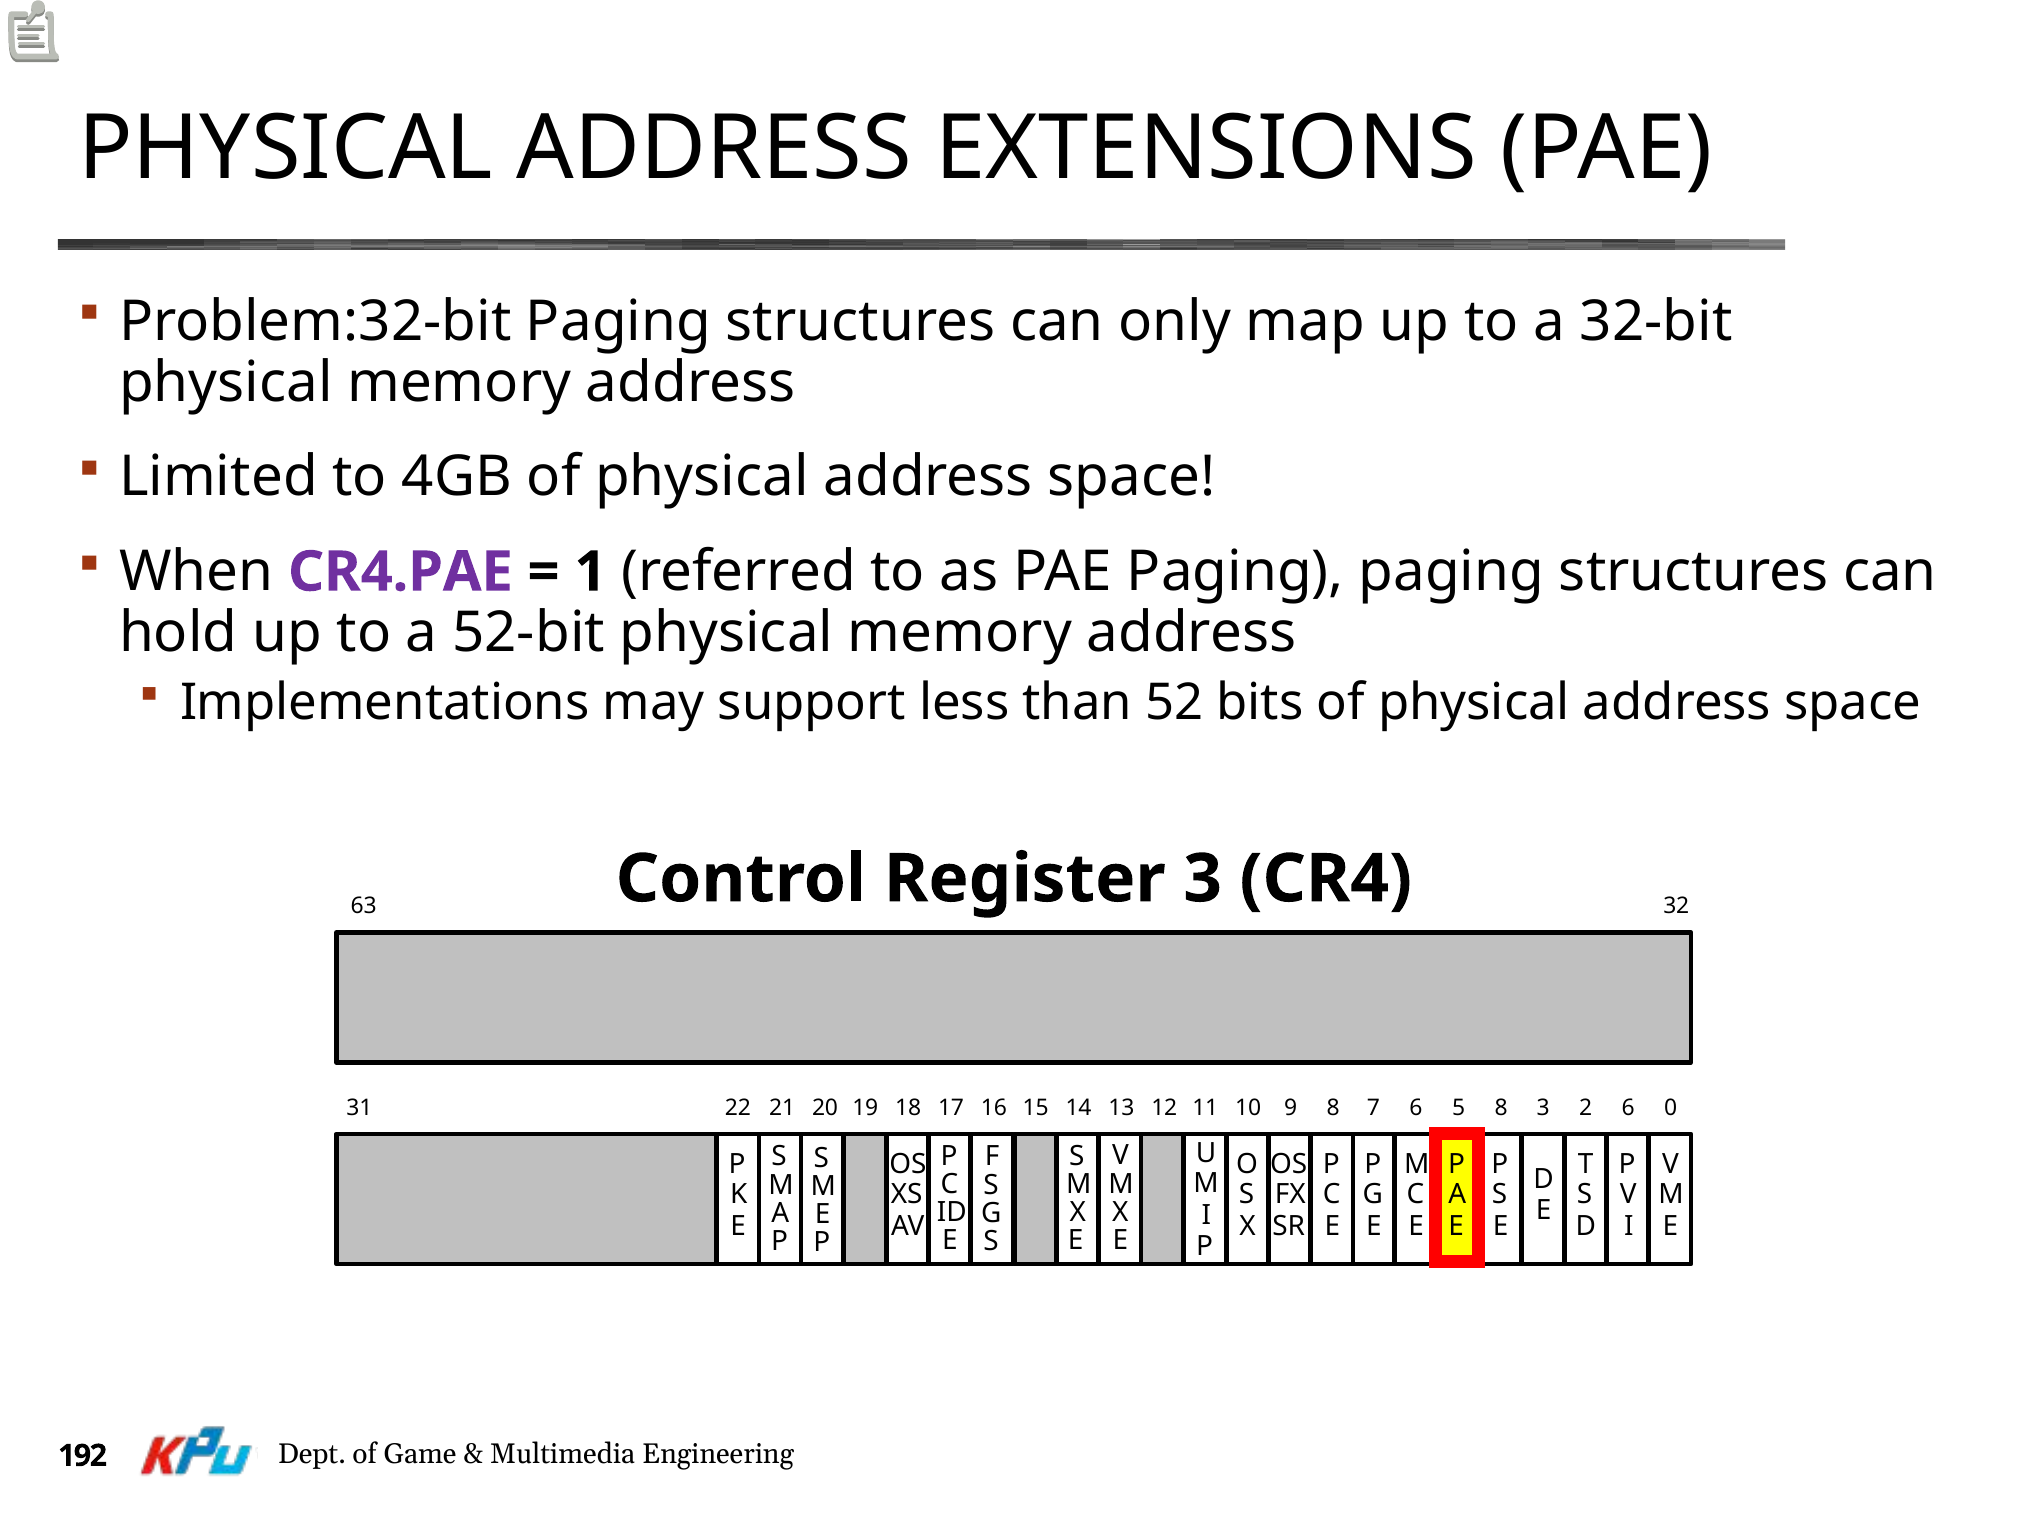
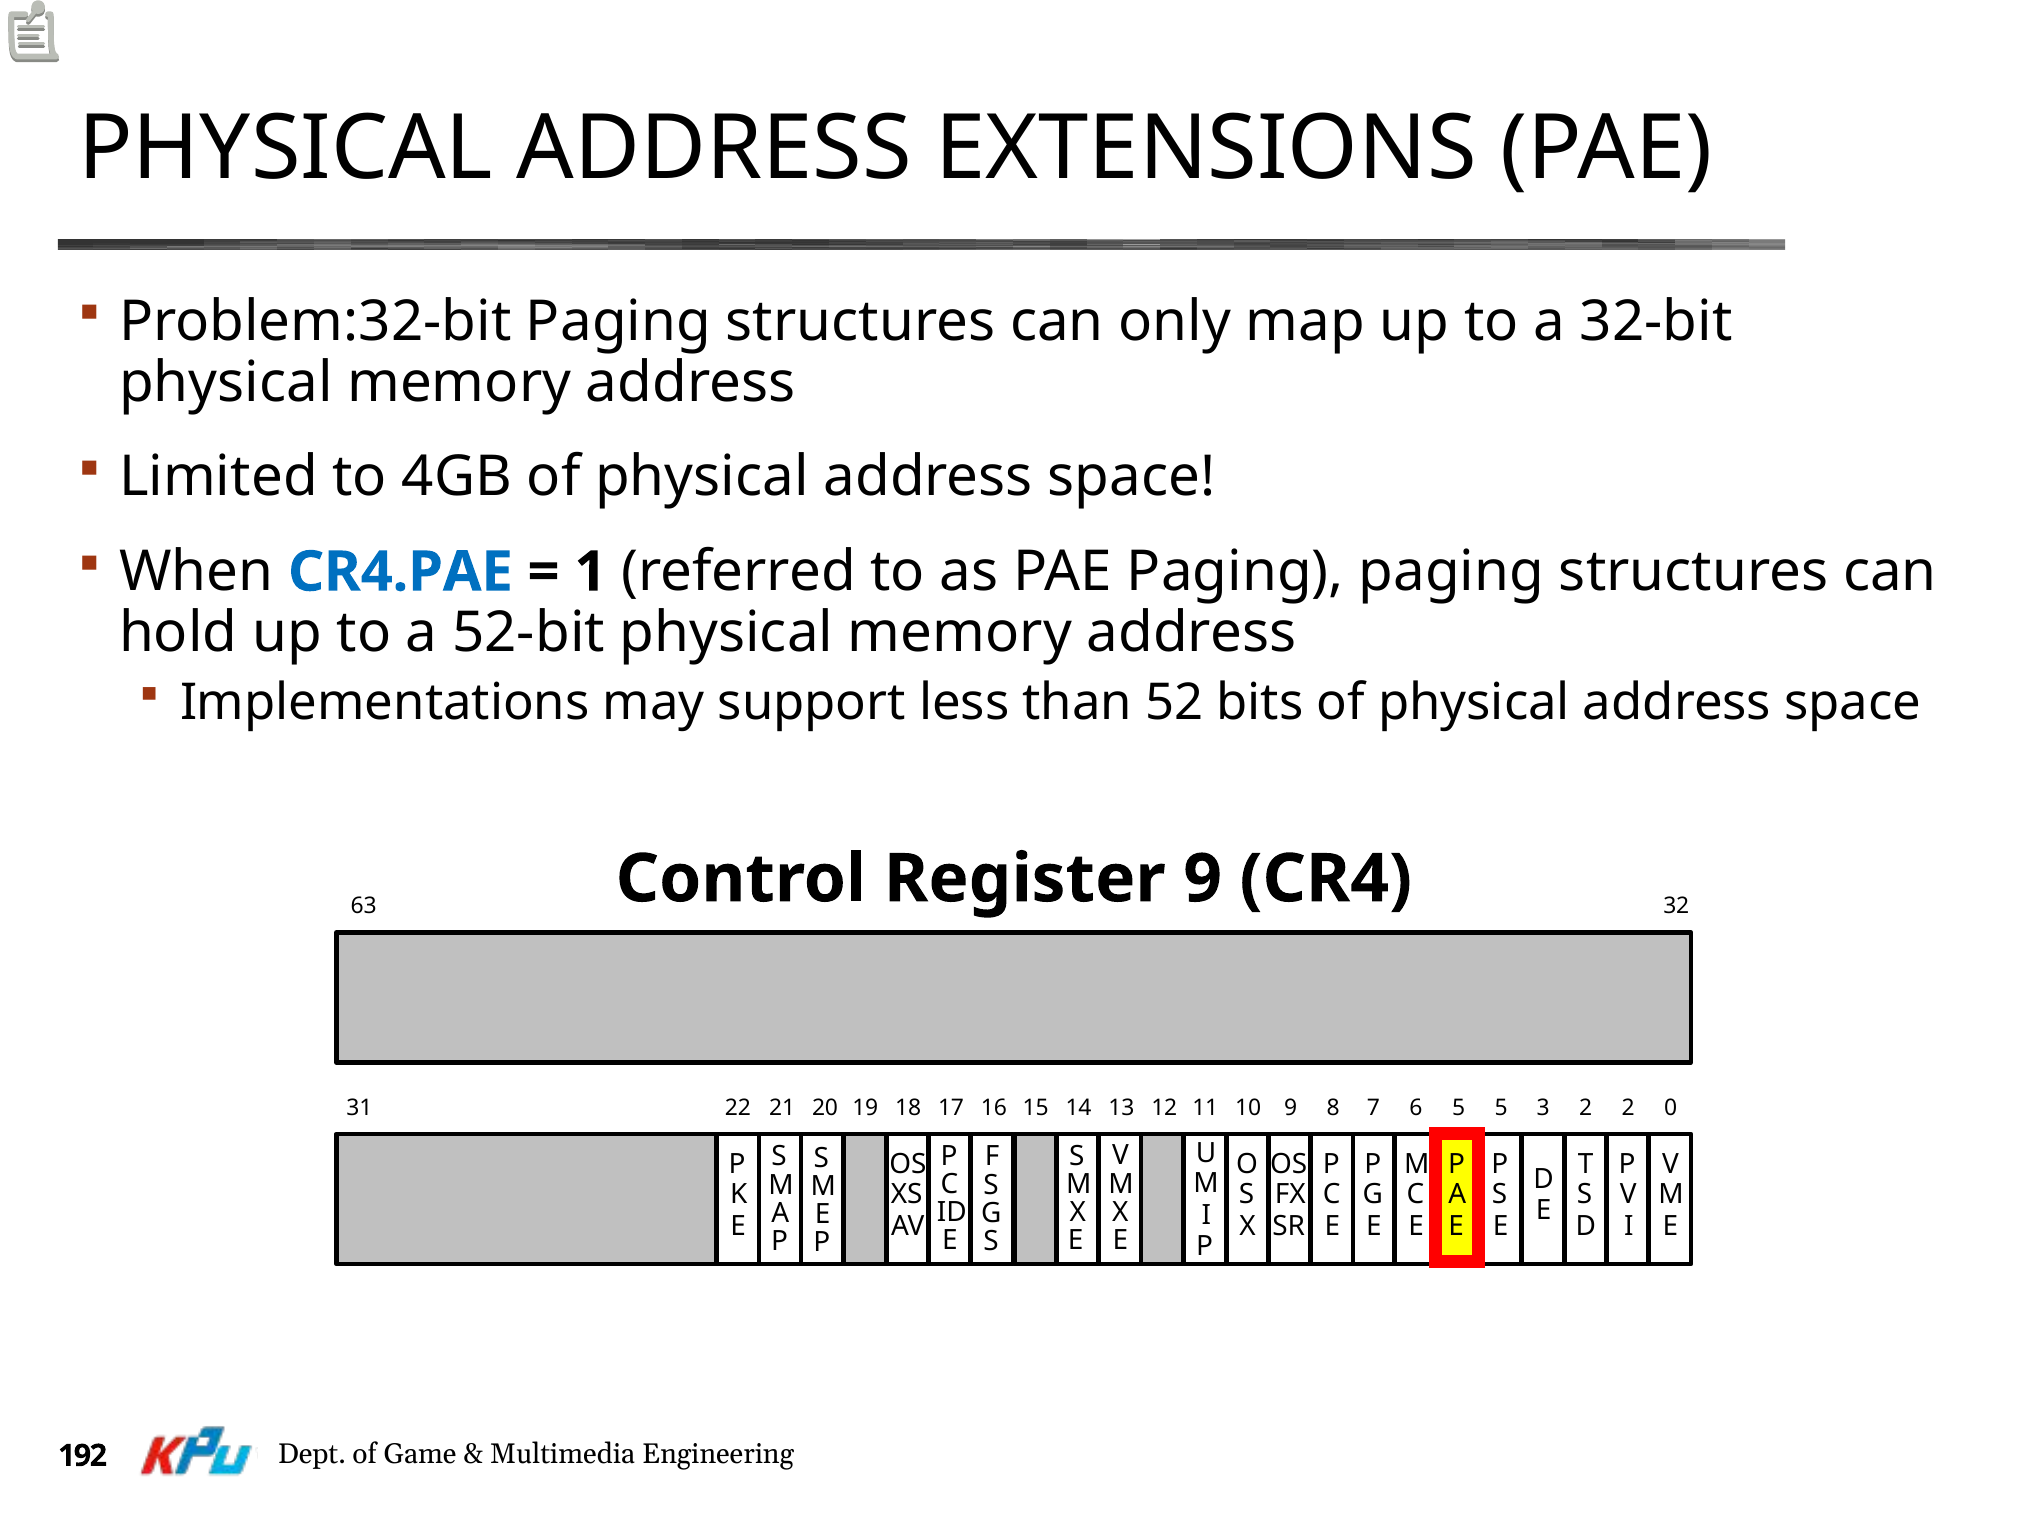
CR4.PAE colour: purple -> blue (401, 572)
Register 3: 3 -> 9 (1203, 879)
8: 8 -> 5 (1501, 1108)
6: 6 -> 2 (1628, 1108)
